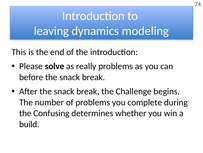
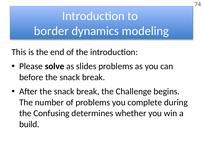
leaving: leaving -> border (51, 31)
really: really -> slides (86, 66)
